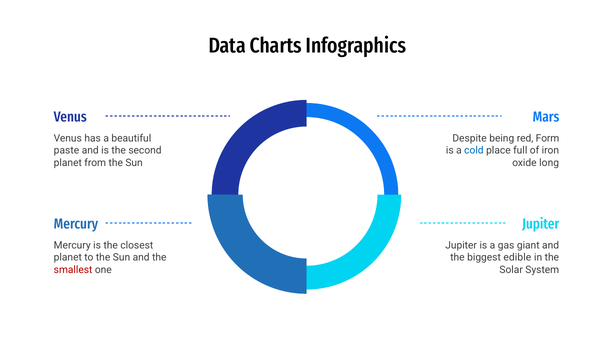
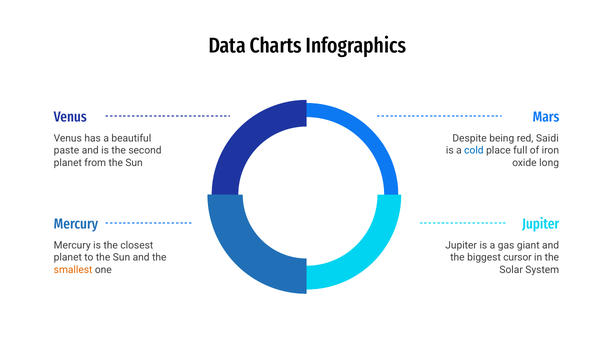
Form: Form -> Saidi (547, 138)
edible: edible -> cursor (517, 257)
smallest colour: red -> orange (73, 270)
